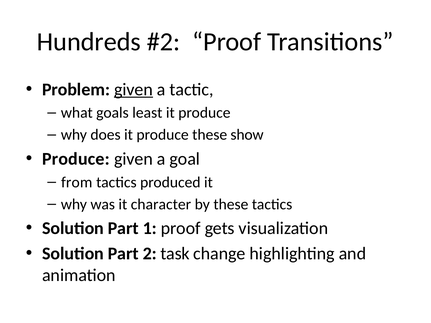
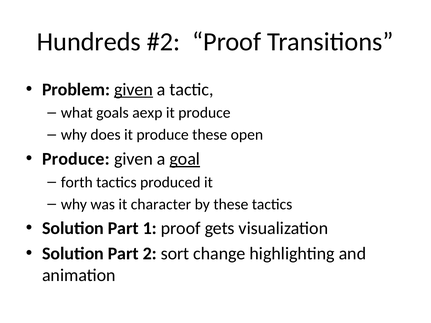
least: least -> aexp (147, 113)
show: show -> open (247, 135)
goal underline: none -> present (185, 159)
from: from -> forth (77, 182)
task: task -> sort (175, 254)
